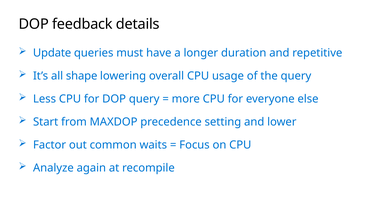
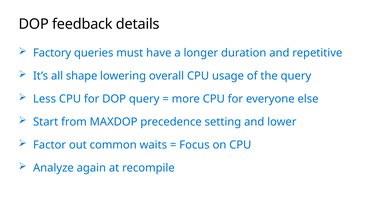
Update: Update -> Factory (52, 53)
